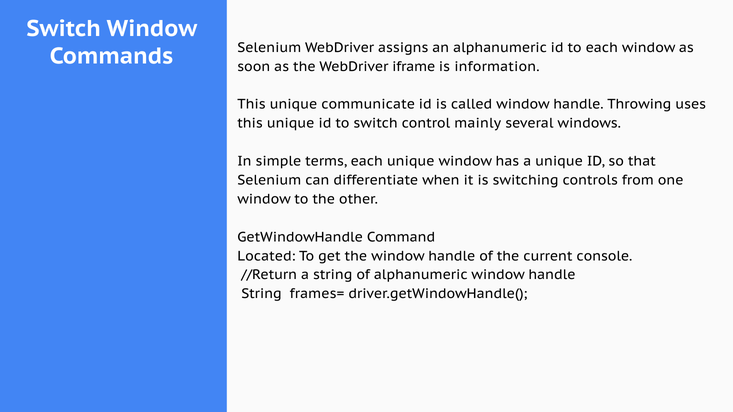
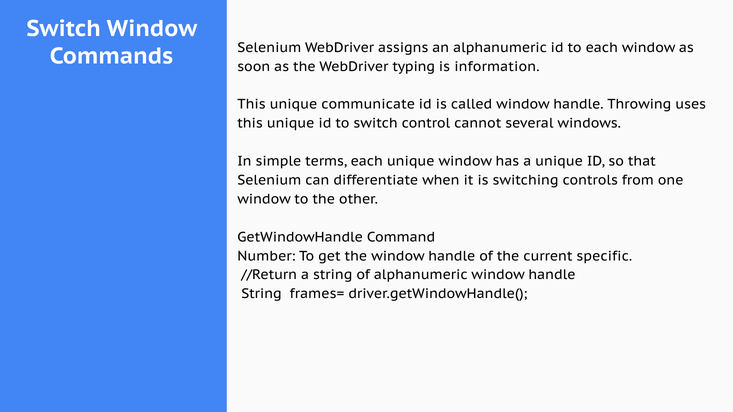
iframe: iframe -> typing (414, 67)
mainly: mainly -> cannot (478, 123)
Located: Located -> Number (266, 256)
console: console -> specific (604, 256)
